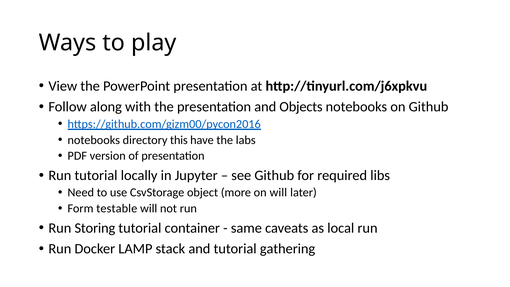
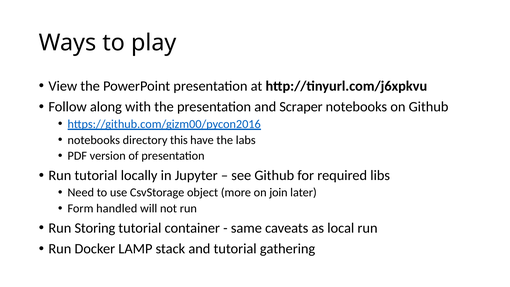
Objects: Objects -> Scraper (301, 107)
on will: will -> join (278, 192)
testable: testable -> handled (117, 208)
